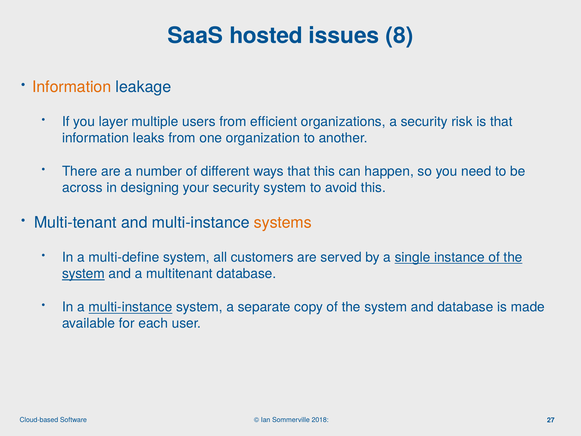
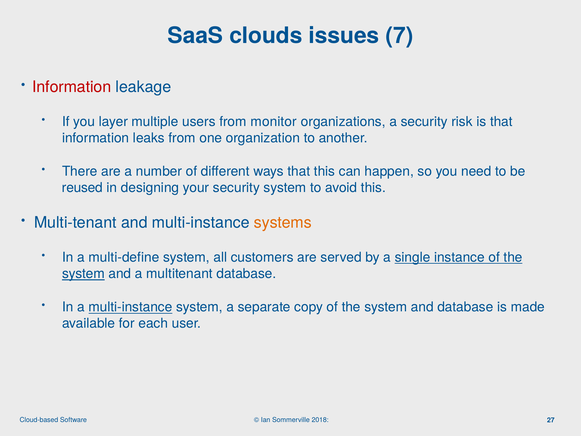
hosted: hosted -> clouds (266, 36)
8: 8 -> 7 (399, 36)
Information colour: orange -> red (72, 87)
efficient: efficient -> monitor (274, 122)
across: across -> reused (82, 188)
